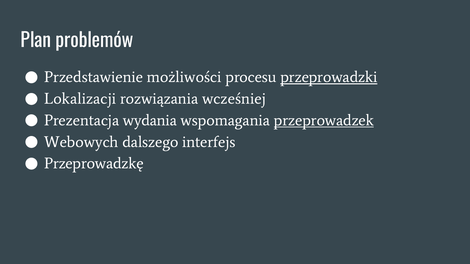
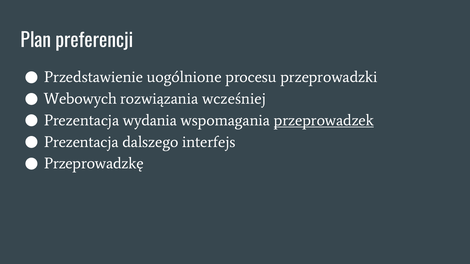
problemów: problemów -> preferencji (94, 41)
możliwości: możliwości -> uogólnione (184, 77)
przeprowadzki underline: present -> none (329, 77)
Lokalizacji: Lokalizacji -> Webowych (80, 99)
Webowych: Webowych -> Prezentacja (81, 142)
